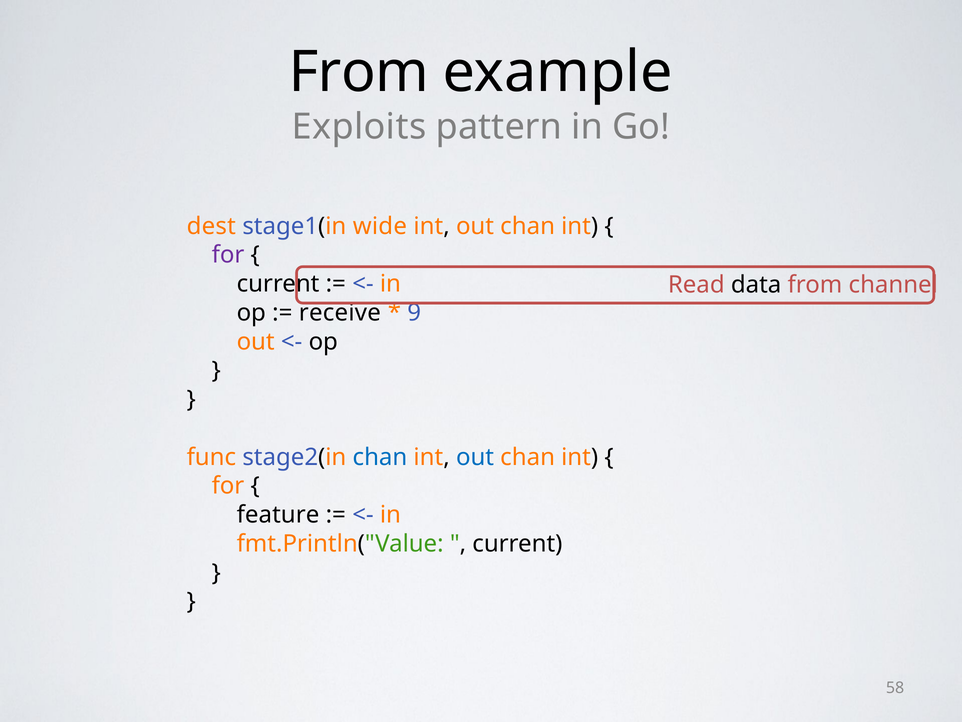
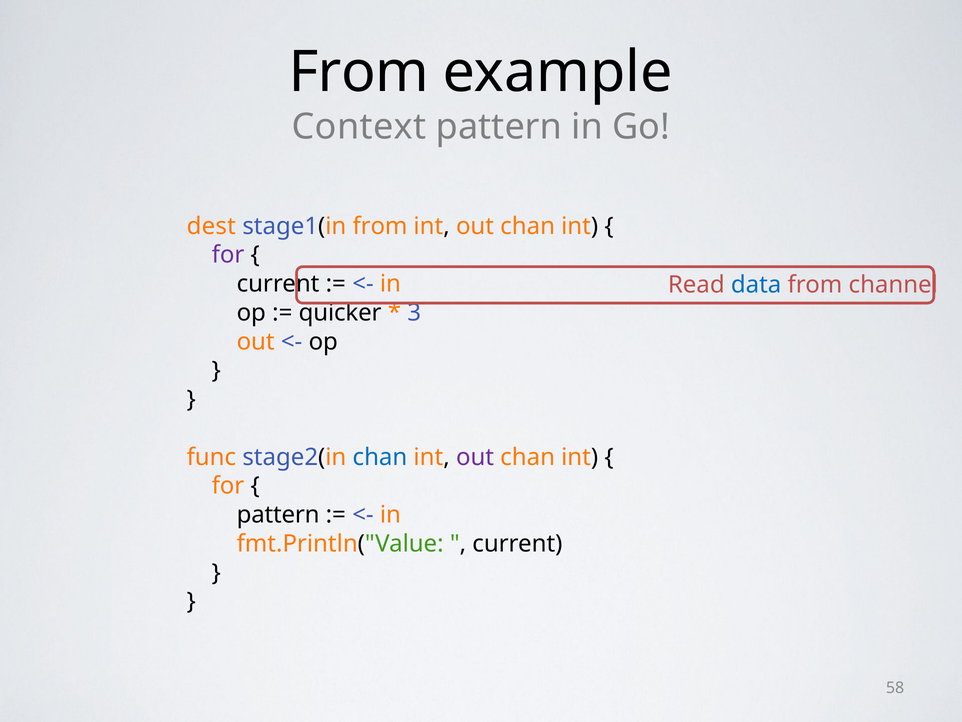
Exploits: Exploits -> Context (359, 127)
stage1(in wide: wide -> from (380, 226)
data colour: black -> blue (756, 284)
receive: receive -> quicker (340, 313)
9: 9 -> 3 (414, 313)
out colour: blue -> purple (475, 457)
feature: feature -> pattern (278, 515)
